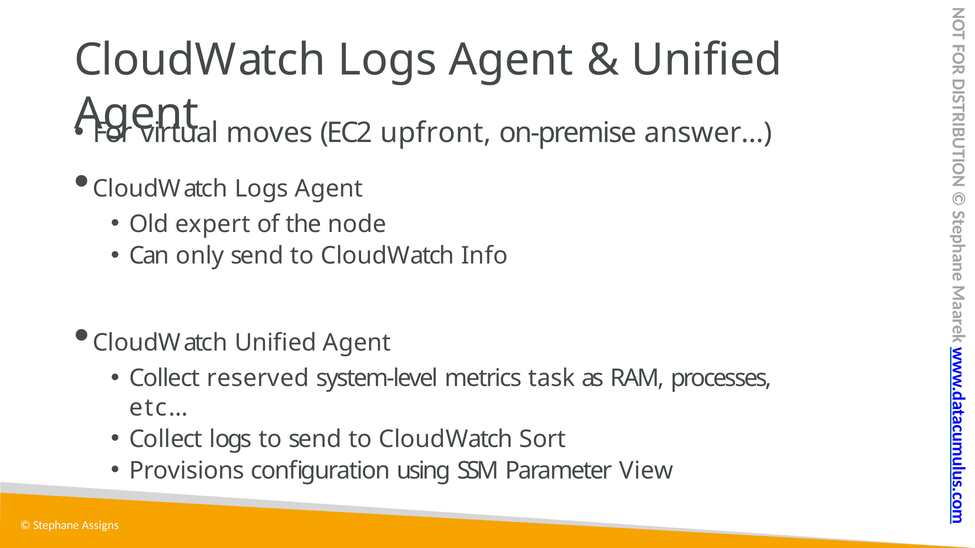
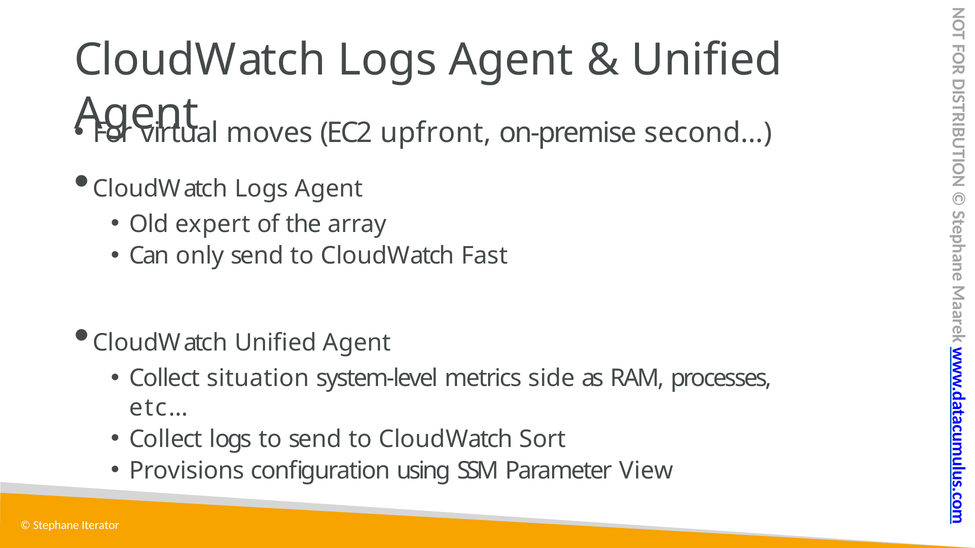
answer…: answer… -> second… (708, 133)
node: node -> array (357, 224)
Info: Info -> Fast (485, 256)
reserved: reserved -> situation (258, 379)
task: task -> side (552, 379)
Assigns: Assigns -> Iterator (100, 526)
